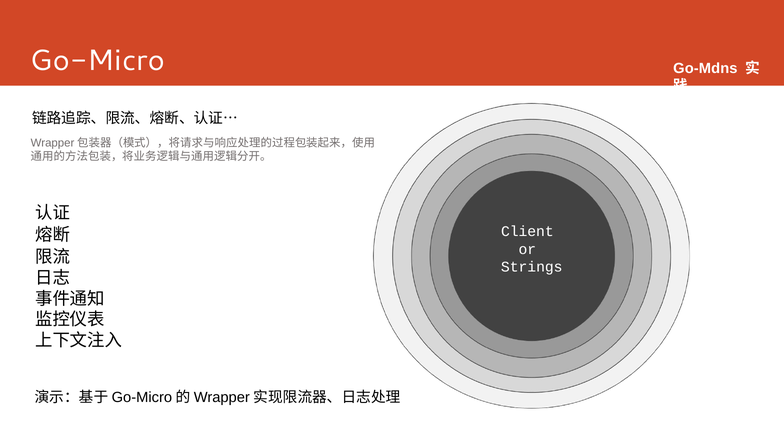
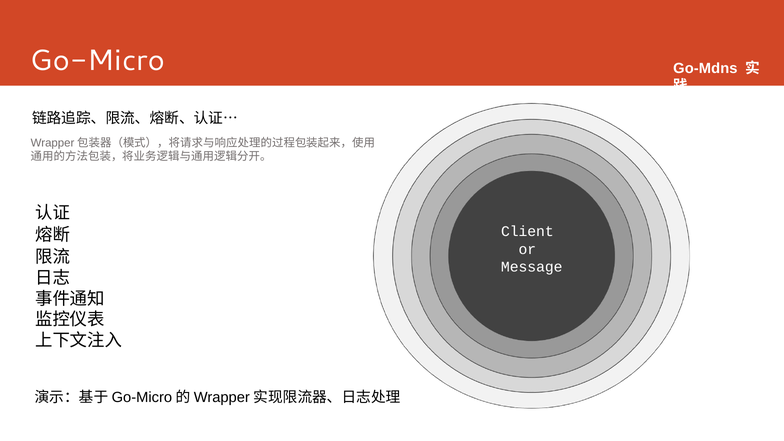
Strings: Strings -> Message (532, 267)
